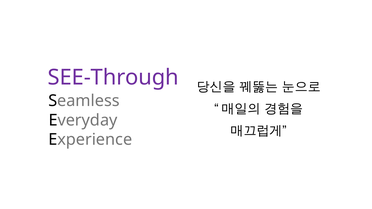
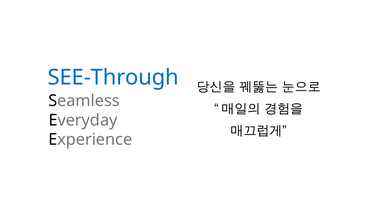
SEE-Through colour: purple -> blue (113, 77)
